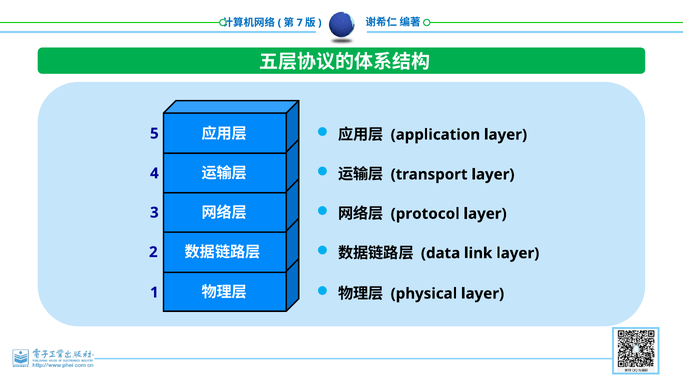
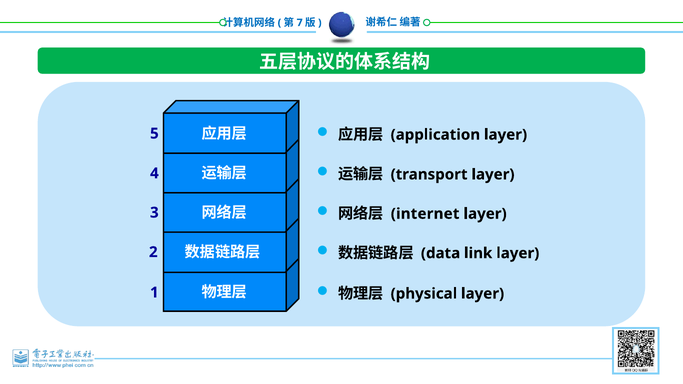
protocol: protocol -> internet (425, 214)
